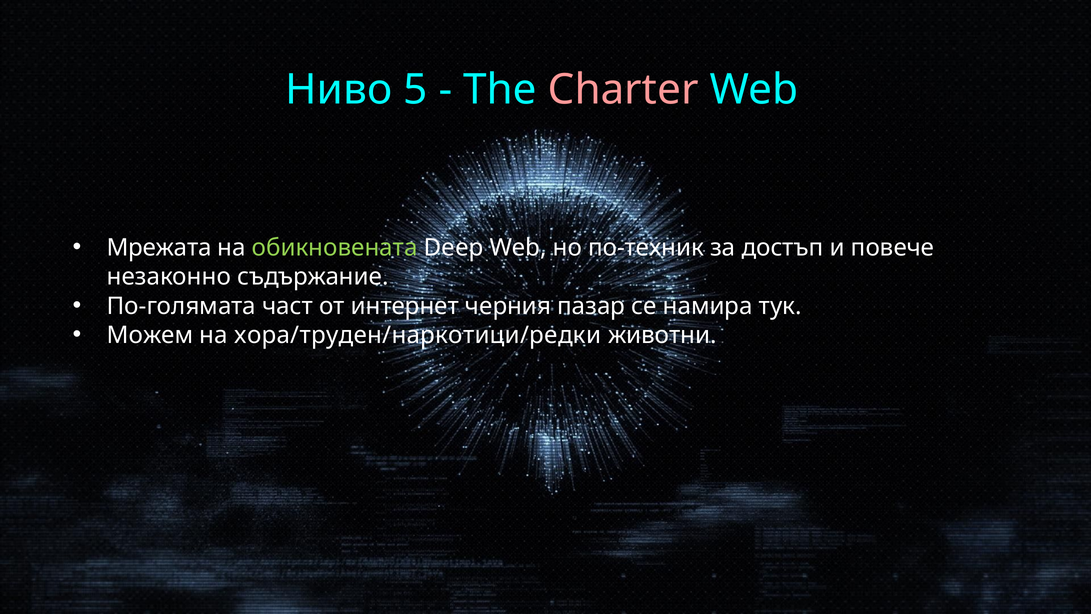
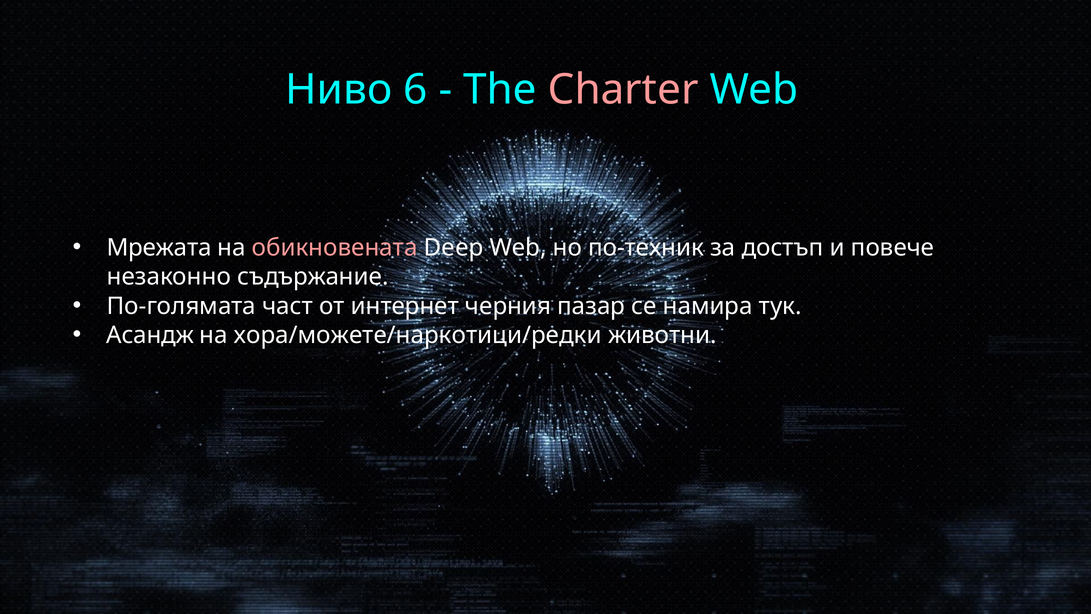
5: 5 -> 6 (415, 90)
обикновената colour: light green -> pink (335, 248)
Можем: Можем -> Асандж (150, 335)
хора/труден/наркотици/редки: хора/труден/наркотици/редки -> хора/можете/наркотици/редки (418, 335)
